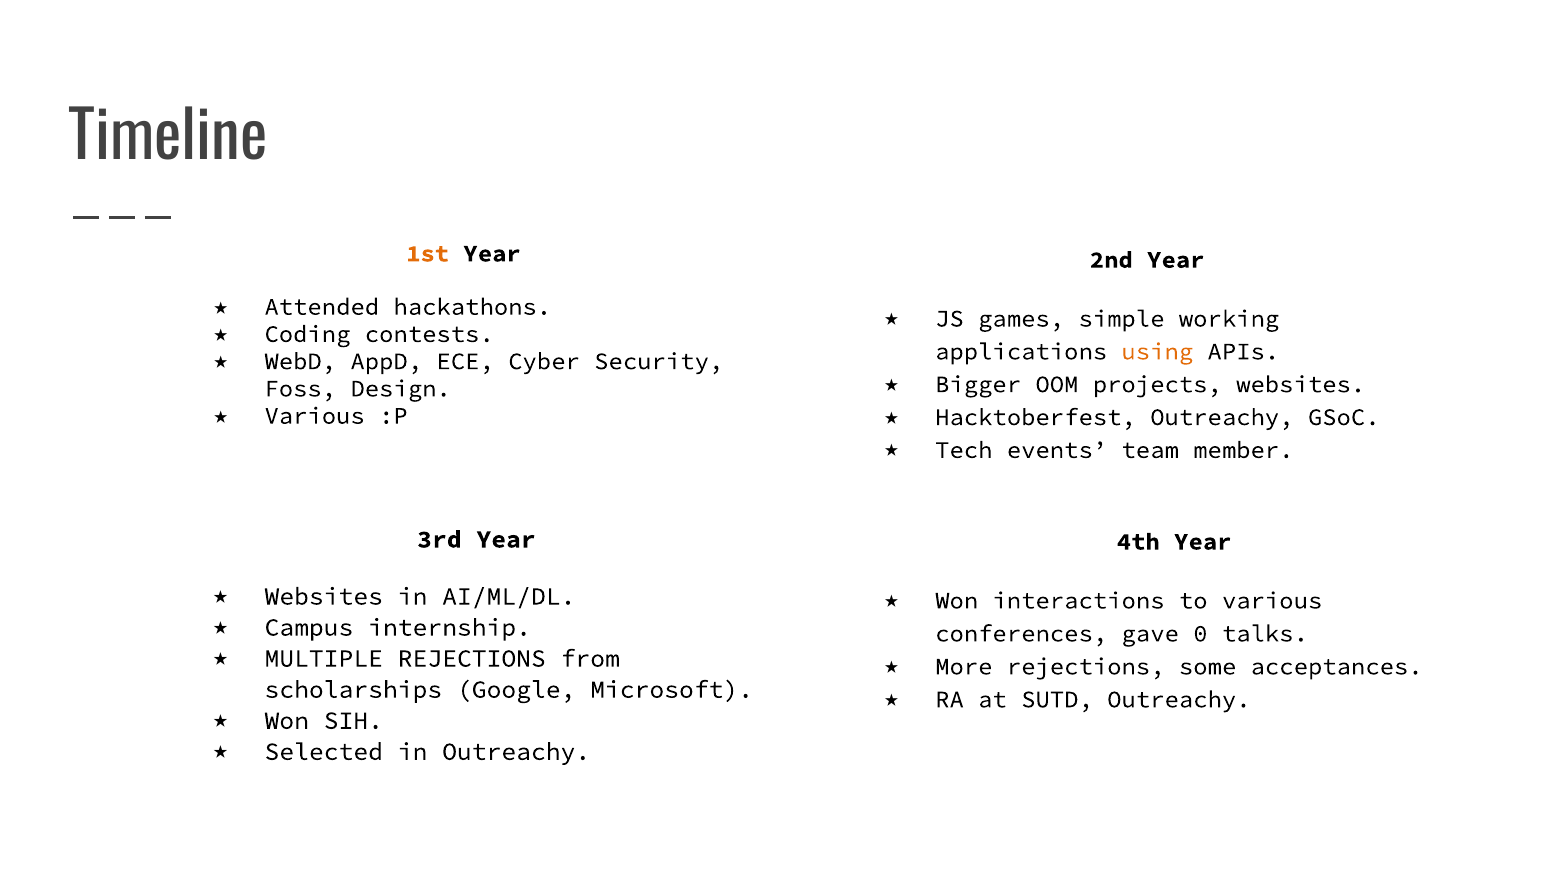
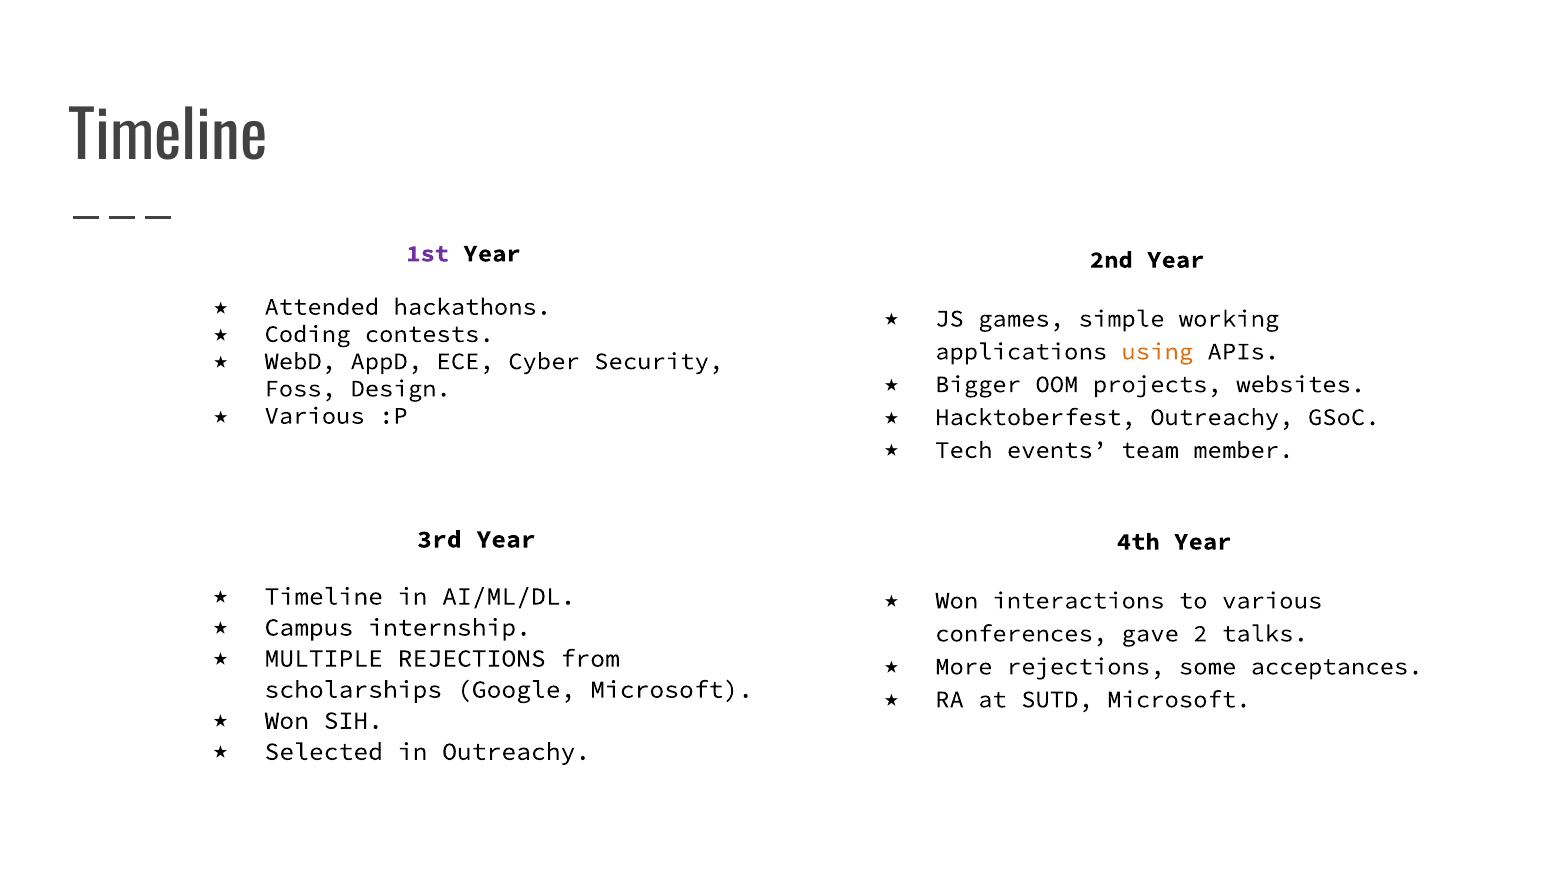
1st colour: orange -> purple (428, 254)
Websites: Websites -> Timeline (324, 597)
0: 0 -> 2 (1200, 634)
SUTD Outreachy: Outreachy -> Microsoft (1179, 700)
